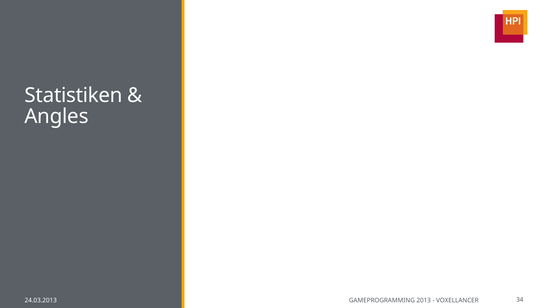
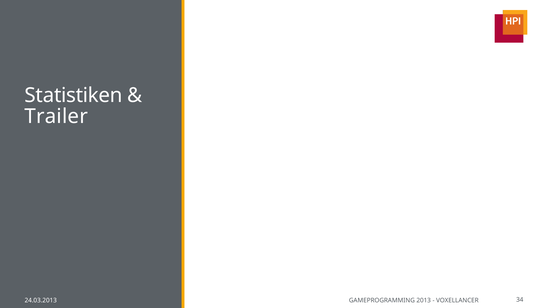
Angles: Angles -> Trailer (56, 116)
